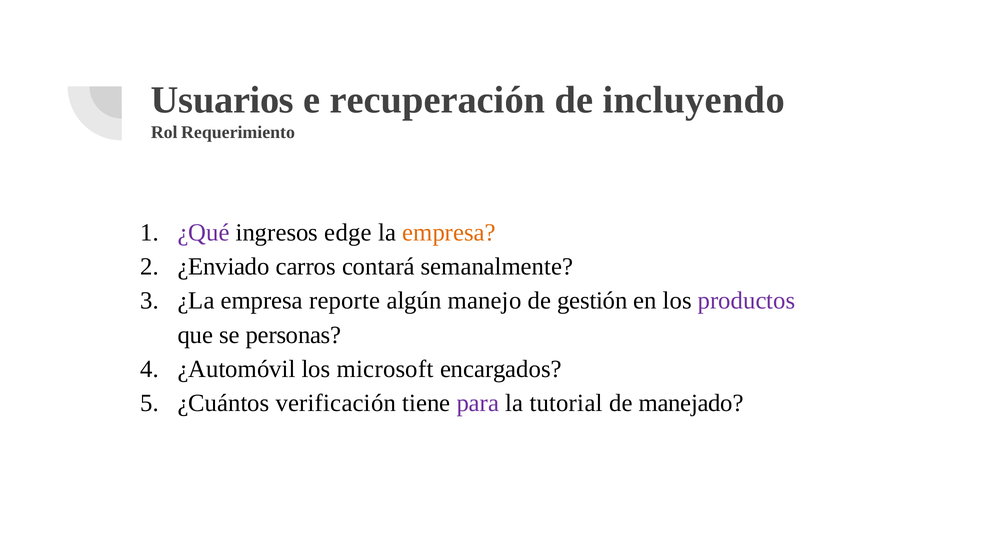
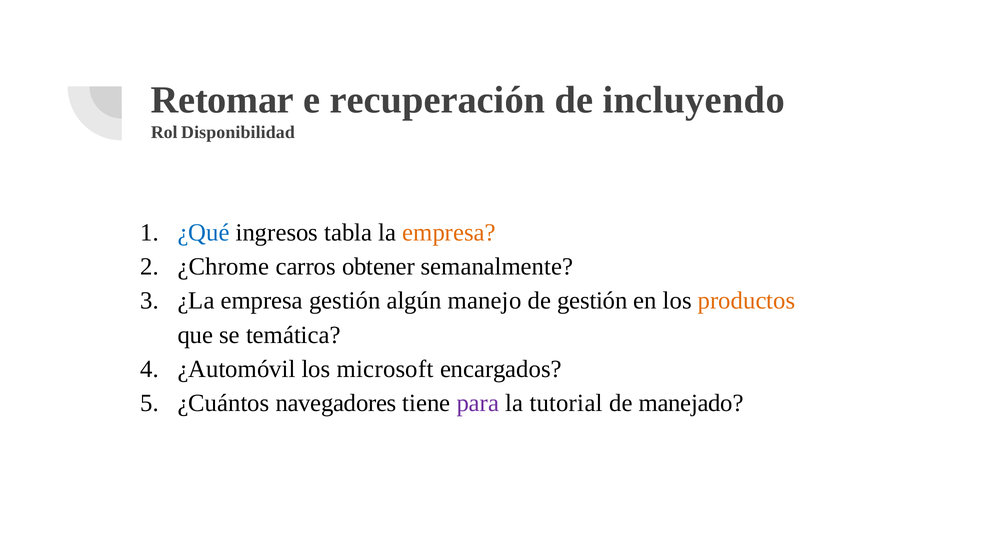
Usuarios: Usuarios -> Retomar (222, 100)
Requerimiento: Requerimiento -> Disponibilidad (238, 133)
¿Qué colour: purple -> blue (204, 233)
edge: edge -> tabla (348, 233)
¿Enviado: ¿Enviado -> ¿Chrome (223, 267)
contará: contará -> obtener (379, 267)
empresa reporte: reporte -> gestión (345, 301)
productos colour: purple -> orange (747, 301)
personas: personas -> temática (293, 335)
verificación: verificación -> navegadores (336, 403)
